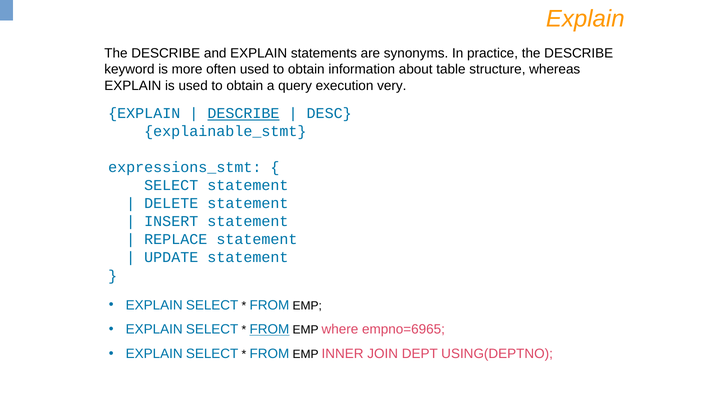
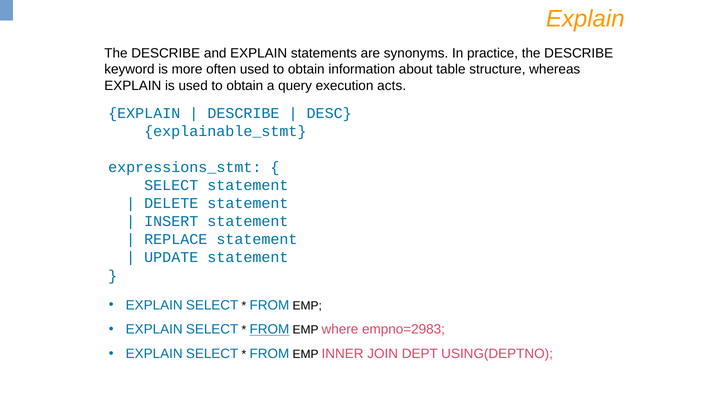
very: very -> acts (392, 86)
DESCRIBE underline: present -> none (243, 113)
empno=6965: empno=6965 -> empno=2983 (404, 330)
